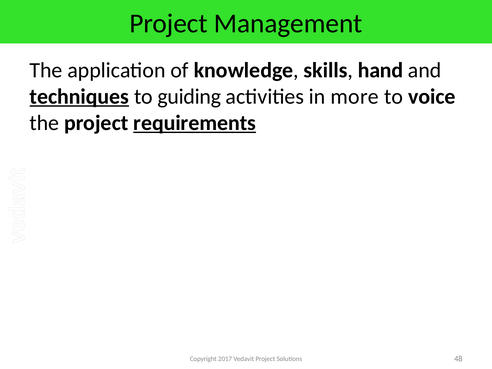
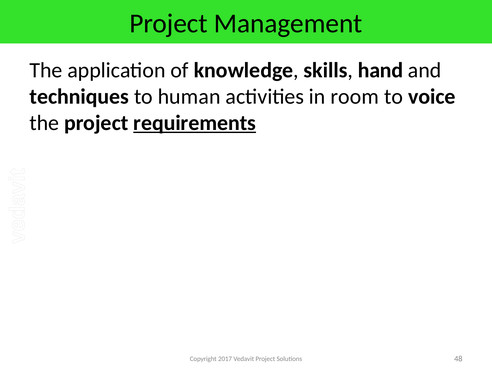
techniques underline: present -> none (79, 97)
guiding: guiding -> human (189, 97)
more: more -> room (355, 97)
